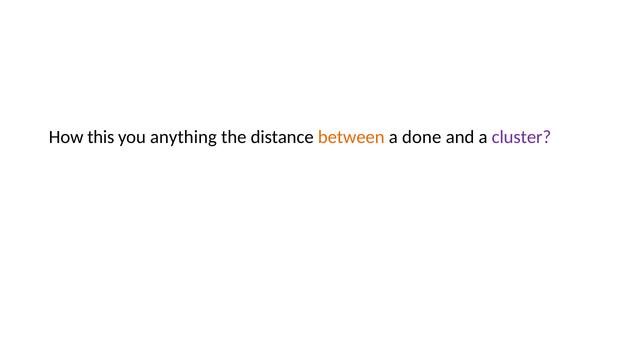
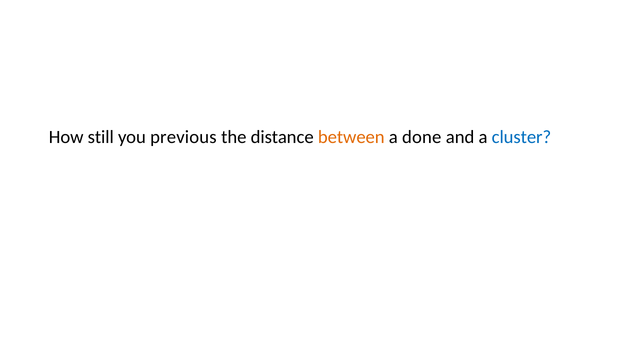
this: this -> still (101, 137)
anything: anything -> previous (183, 137)
cluster colour: purple -> blue (521, 137)
